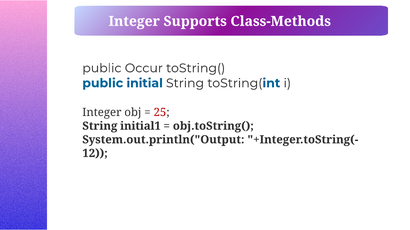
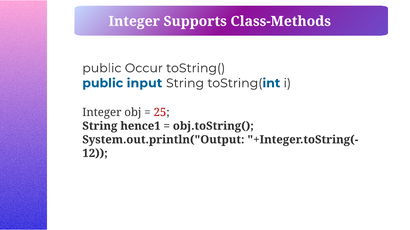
initial: initial -> input (144, 83)
initial1: initial1 -> hence1 (140, 126)
